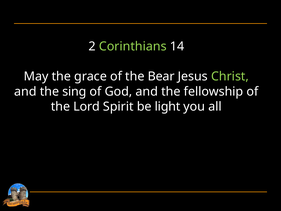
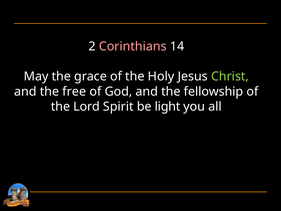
Corinthians colour: light green -> pink (133, 46)
Bear: Bear -> Holy (161, 76)
sing: sing -> free (74, 91)
